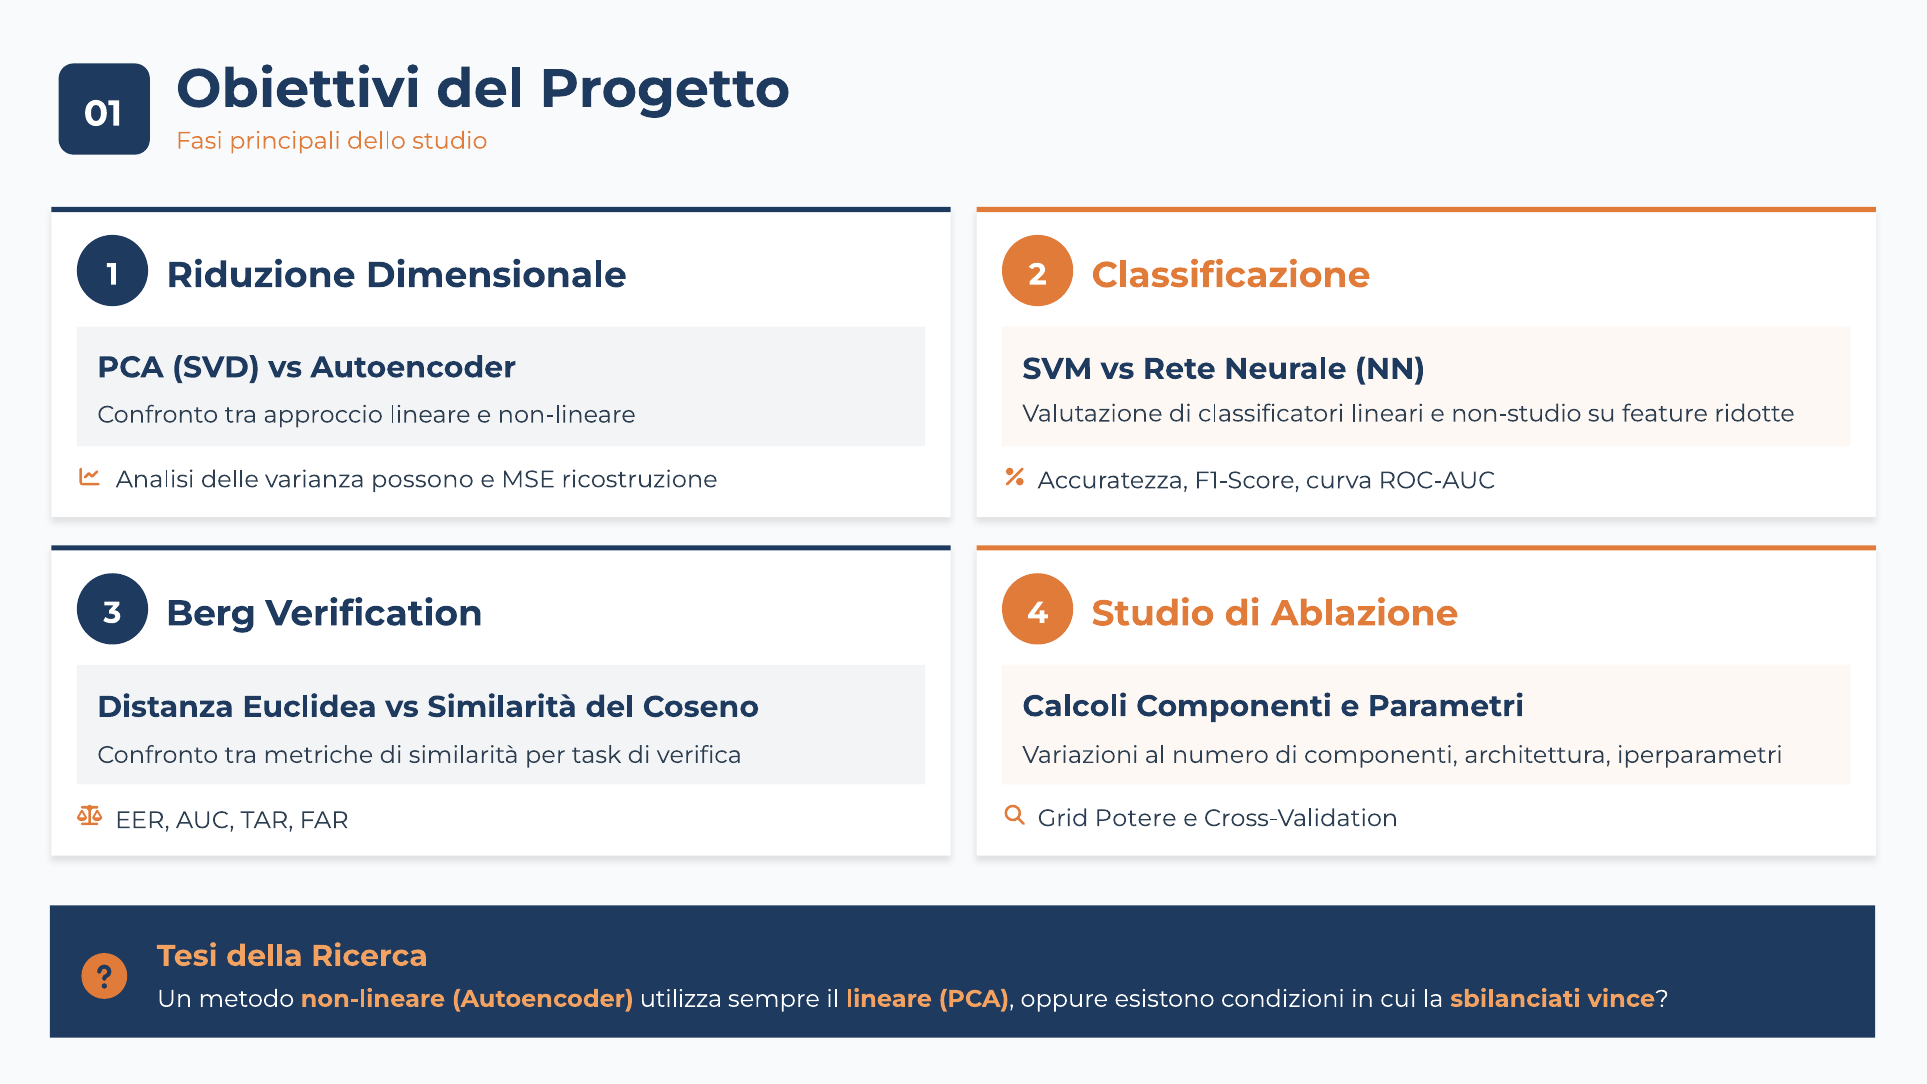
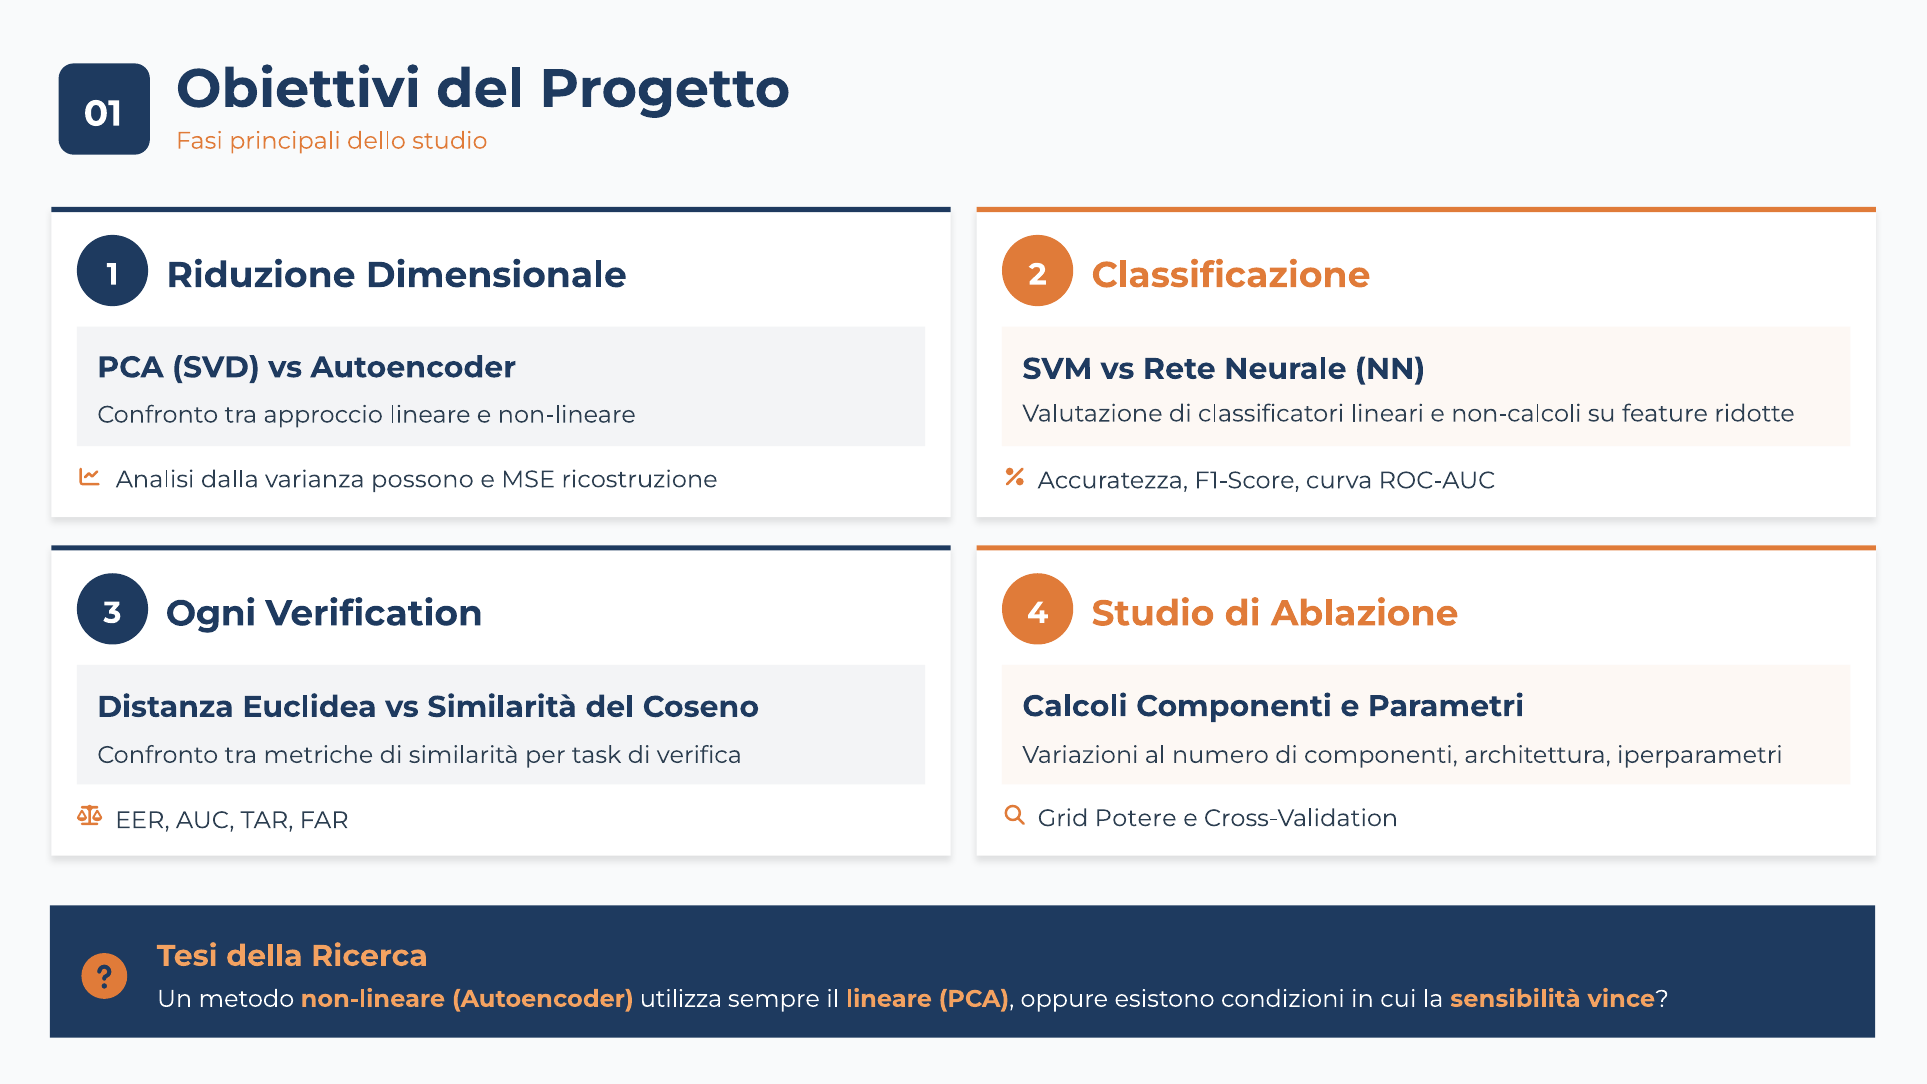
non-studio: non-studio -> non-calcoli (1516, 414)
delle: delle -> dalla (230, 479)
Berg: Berg -> Ogni (211, 614)
sbilanciati: sbilanciati -> sensibilità (1515, 999)
